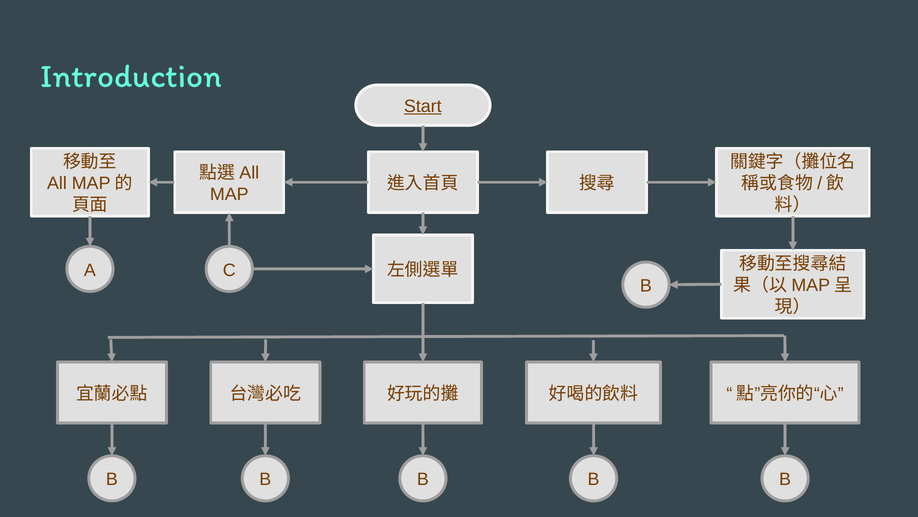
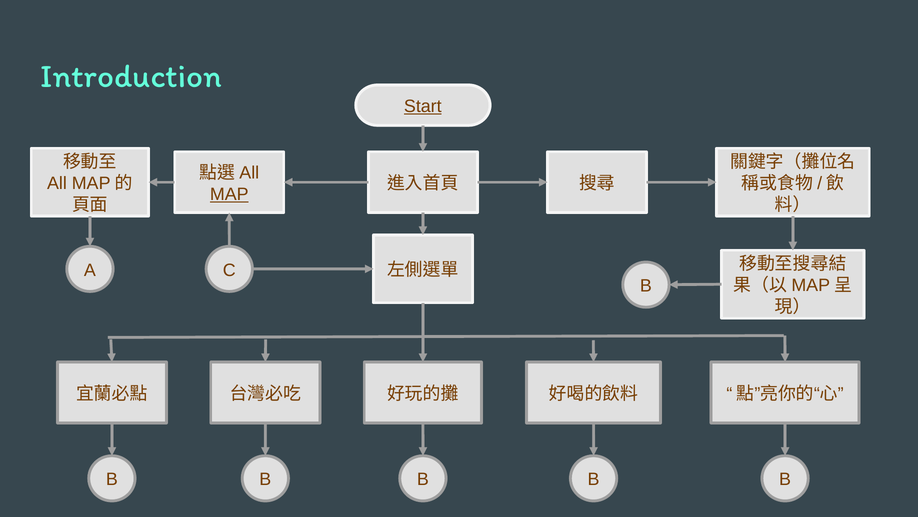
MAP underline: none -> present (229, 194)
